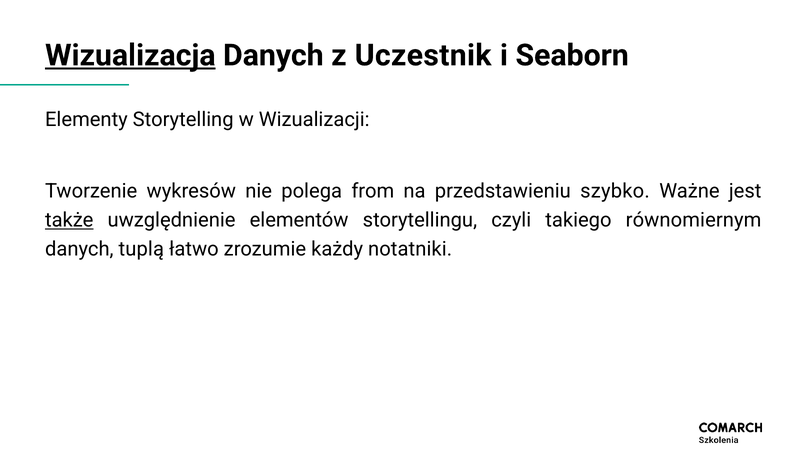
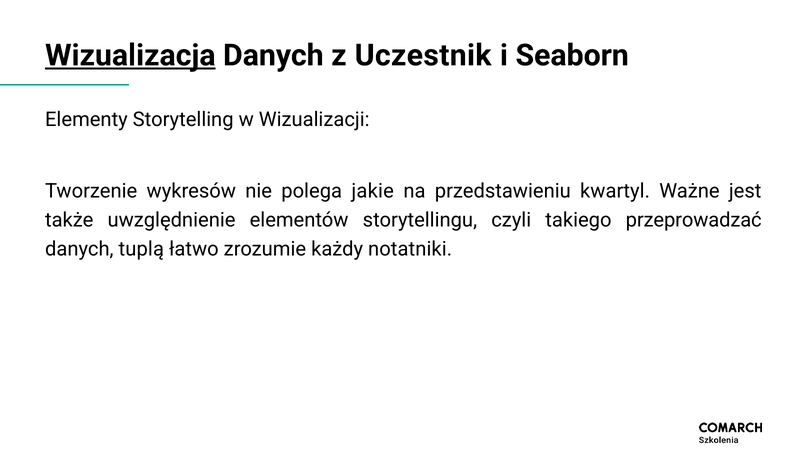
from: from -> jakie (373, 191)
szybko: szybko -> kwartyl (615, 191)
także underline: present -> none (69, 220)
równomiernym: równomiernym -> przeprowadzać (694, 220)
